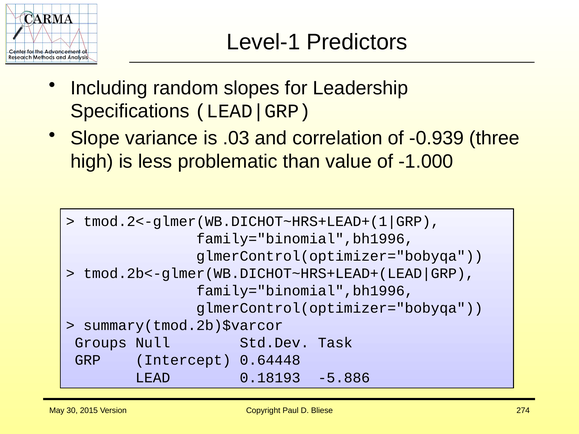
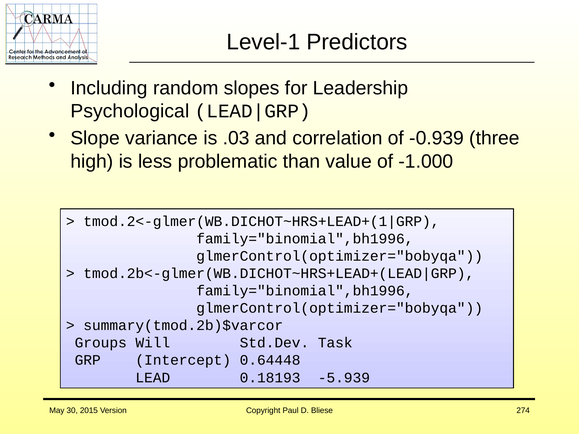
Specifications: Specifications -> Psychological (130, 111)
Null: Null -> Will (153, 343)
-5.886: -5.886 -> -5.939 (344, 378)
